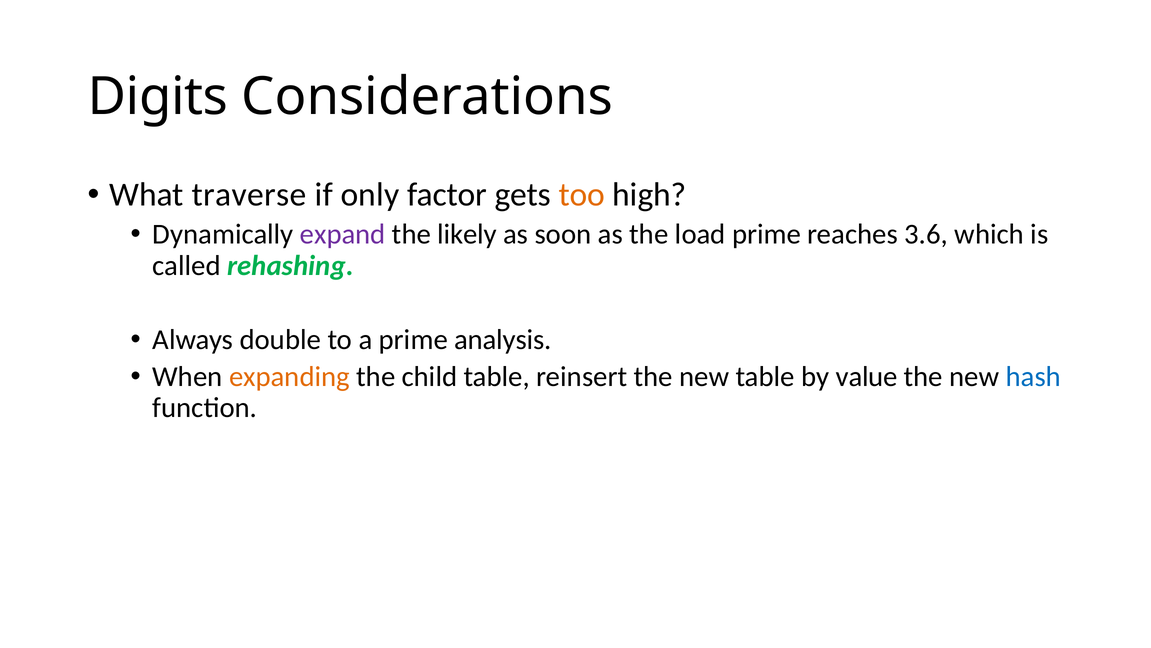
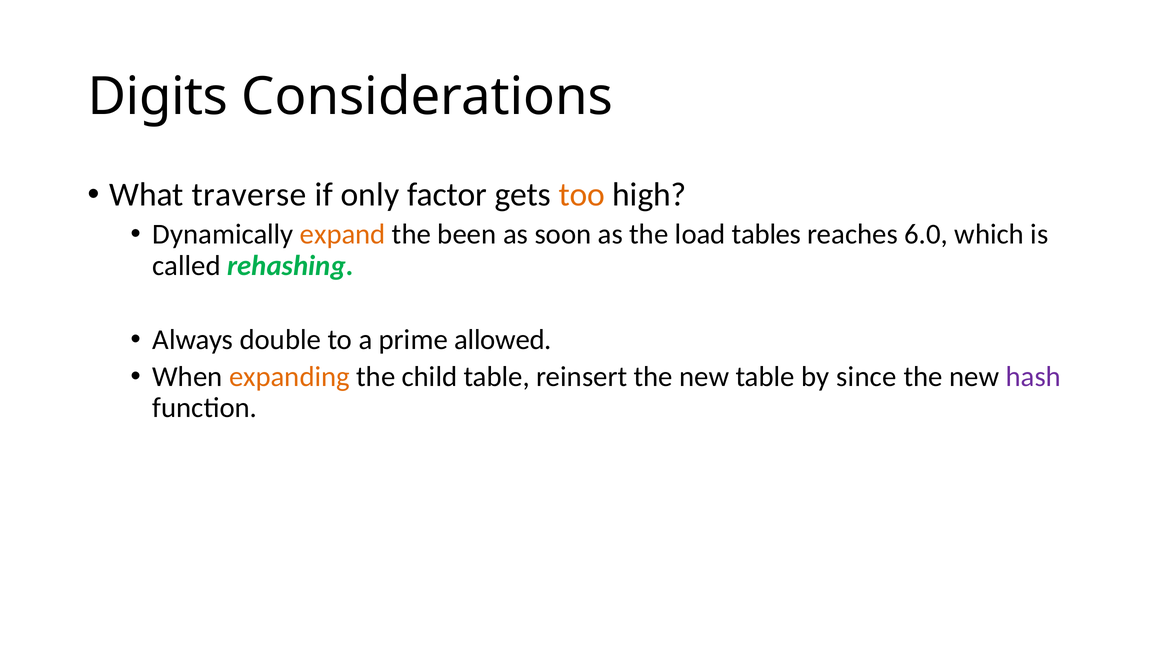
expand colour: purple -> orange (343, 234)
likely: likely -> been (467, 234)
load prime: prime -> tables (767, 234)
3.6: 3.6 -> 6.0 (926, 234)
analysis: analysis -> allowed (503, 339)
value: value -> since (866, 376)
hash colour: blue -> purple (1033, 376)
